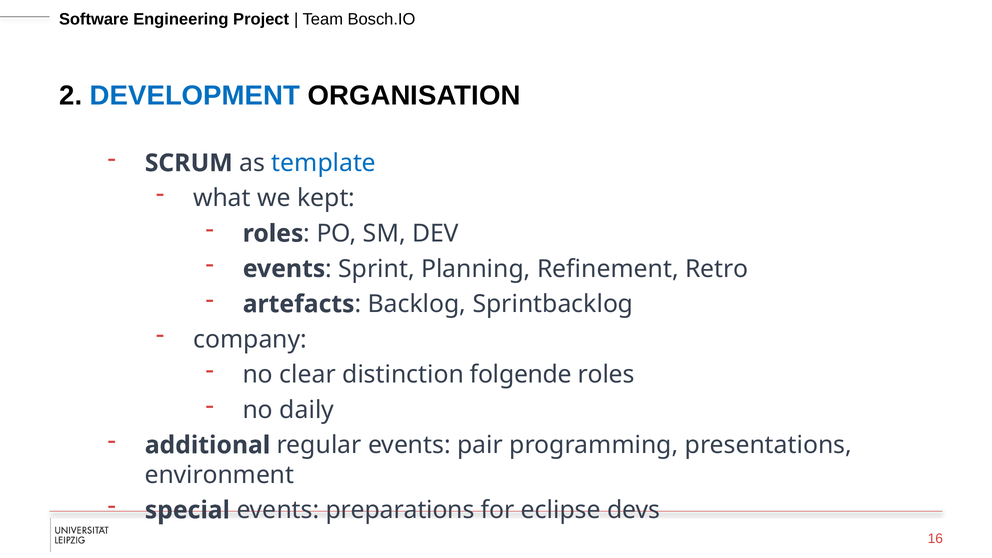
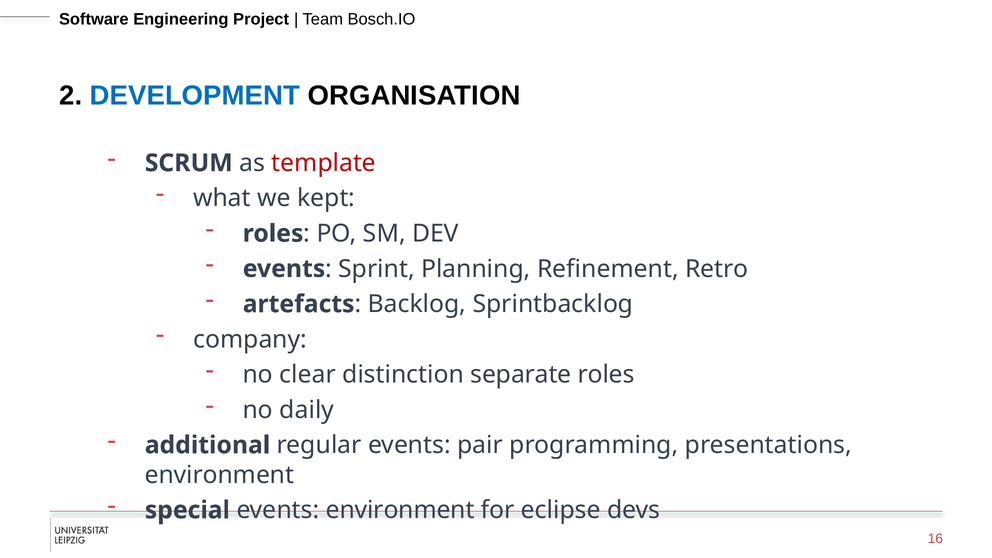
template colour: blue -> red (324, 163)
folgende: folgende -> separate (521, 375)
events preparations: preparations -> environment (400, 510)
